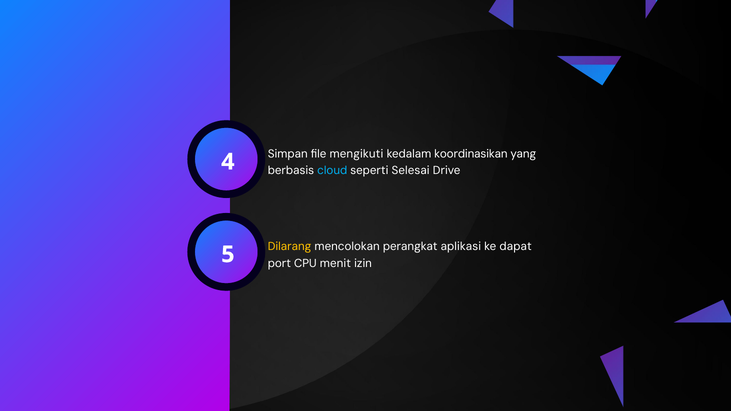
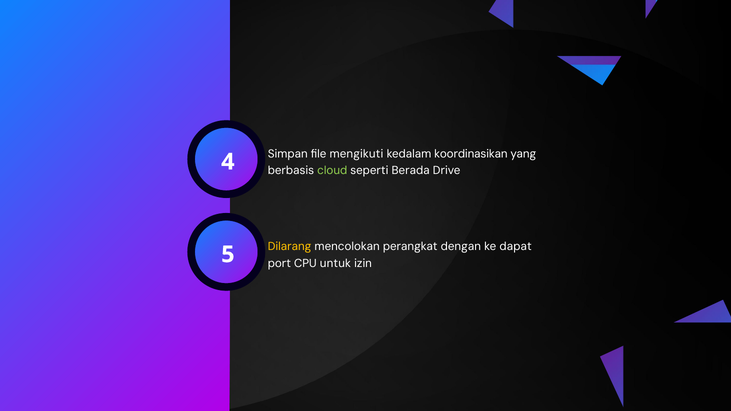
cloud colour: light blue -> light green (332, 171)
Selesai: Selesai -> Berada (411, 171)
aplikasi: aplikasi -> dengan (461, 247)
menit: menit -> untuk (335, 263)
